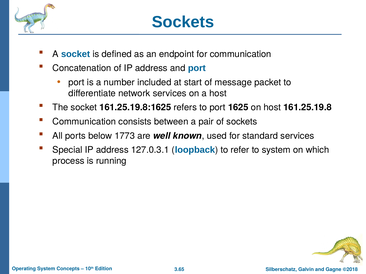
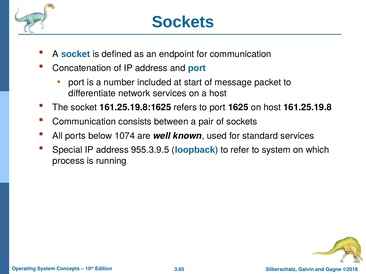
1773: 1773 -> 1074 (125, 136)
127.0.3.1: 127.0.3.1 -> 955.3.9.5 (150, 150)
